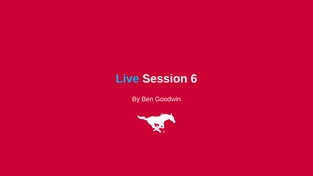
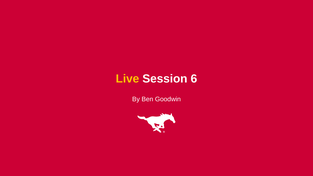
Live colour: light blue -> yellow (127, 79)
